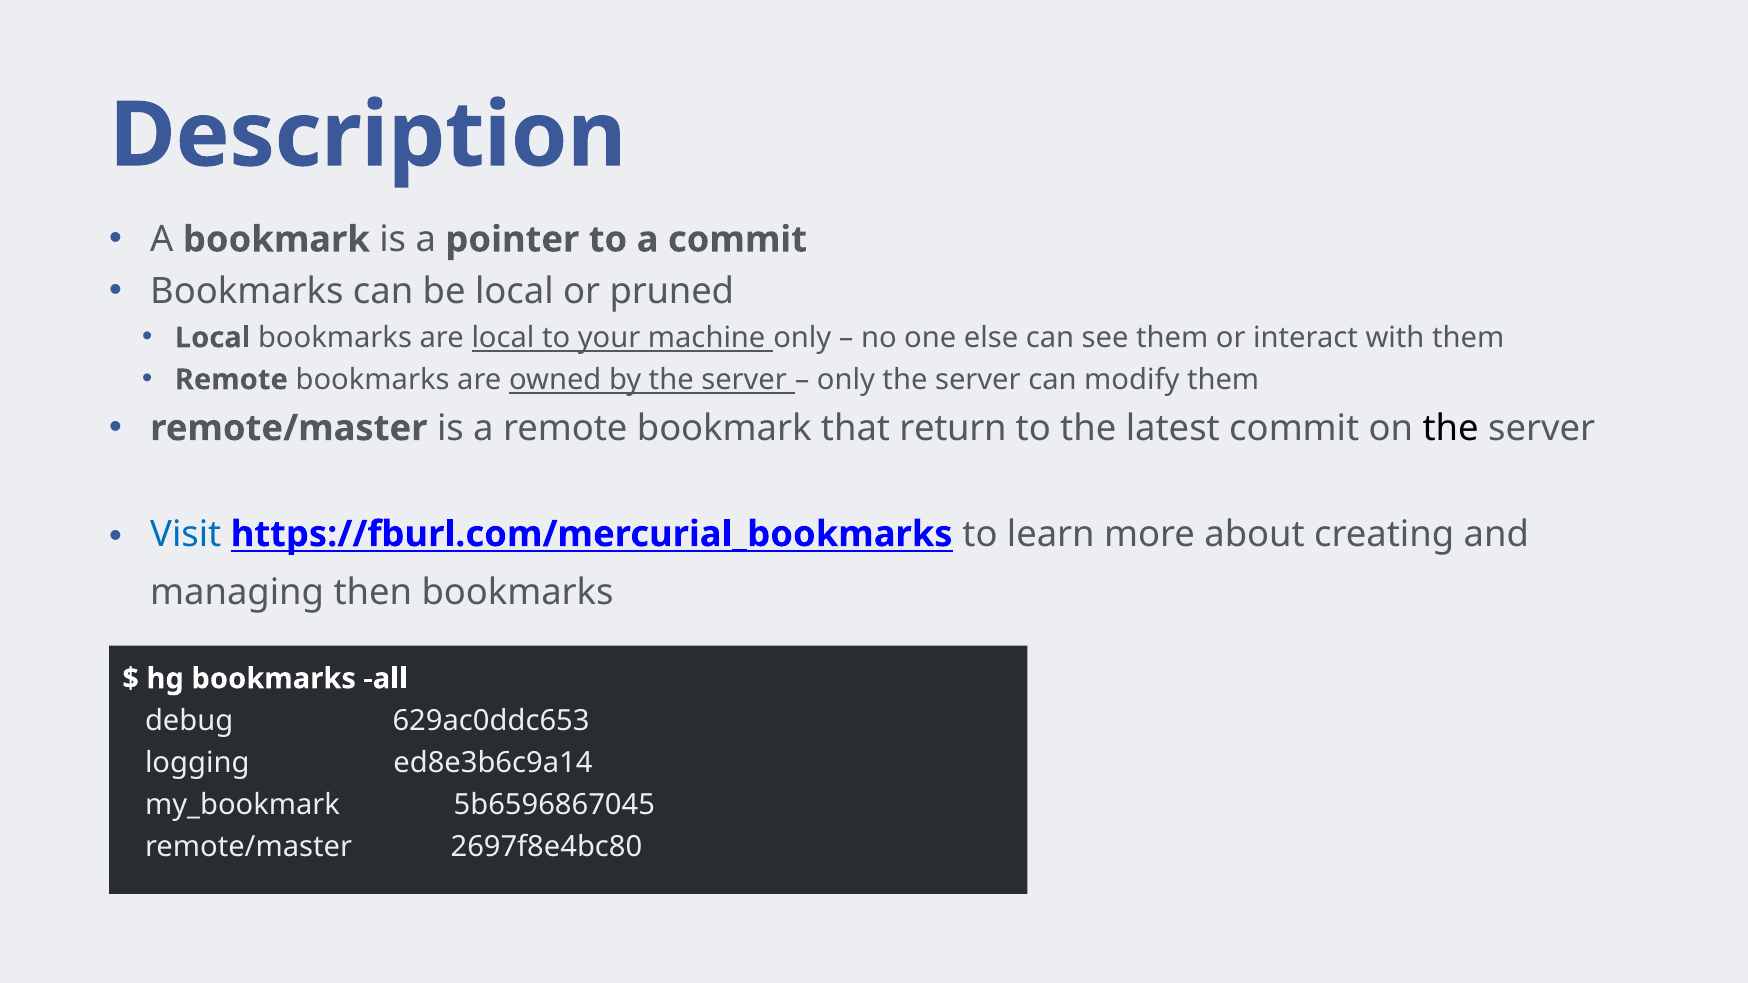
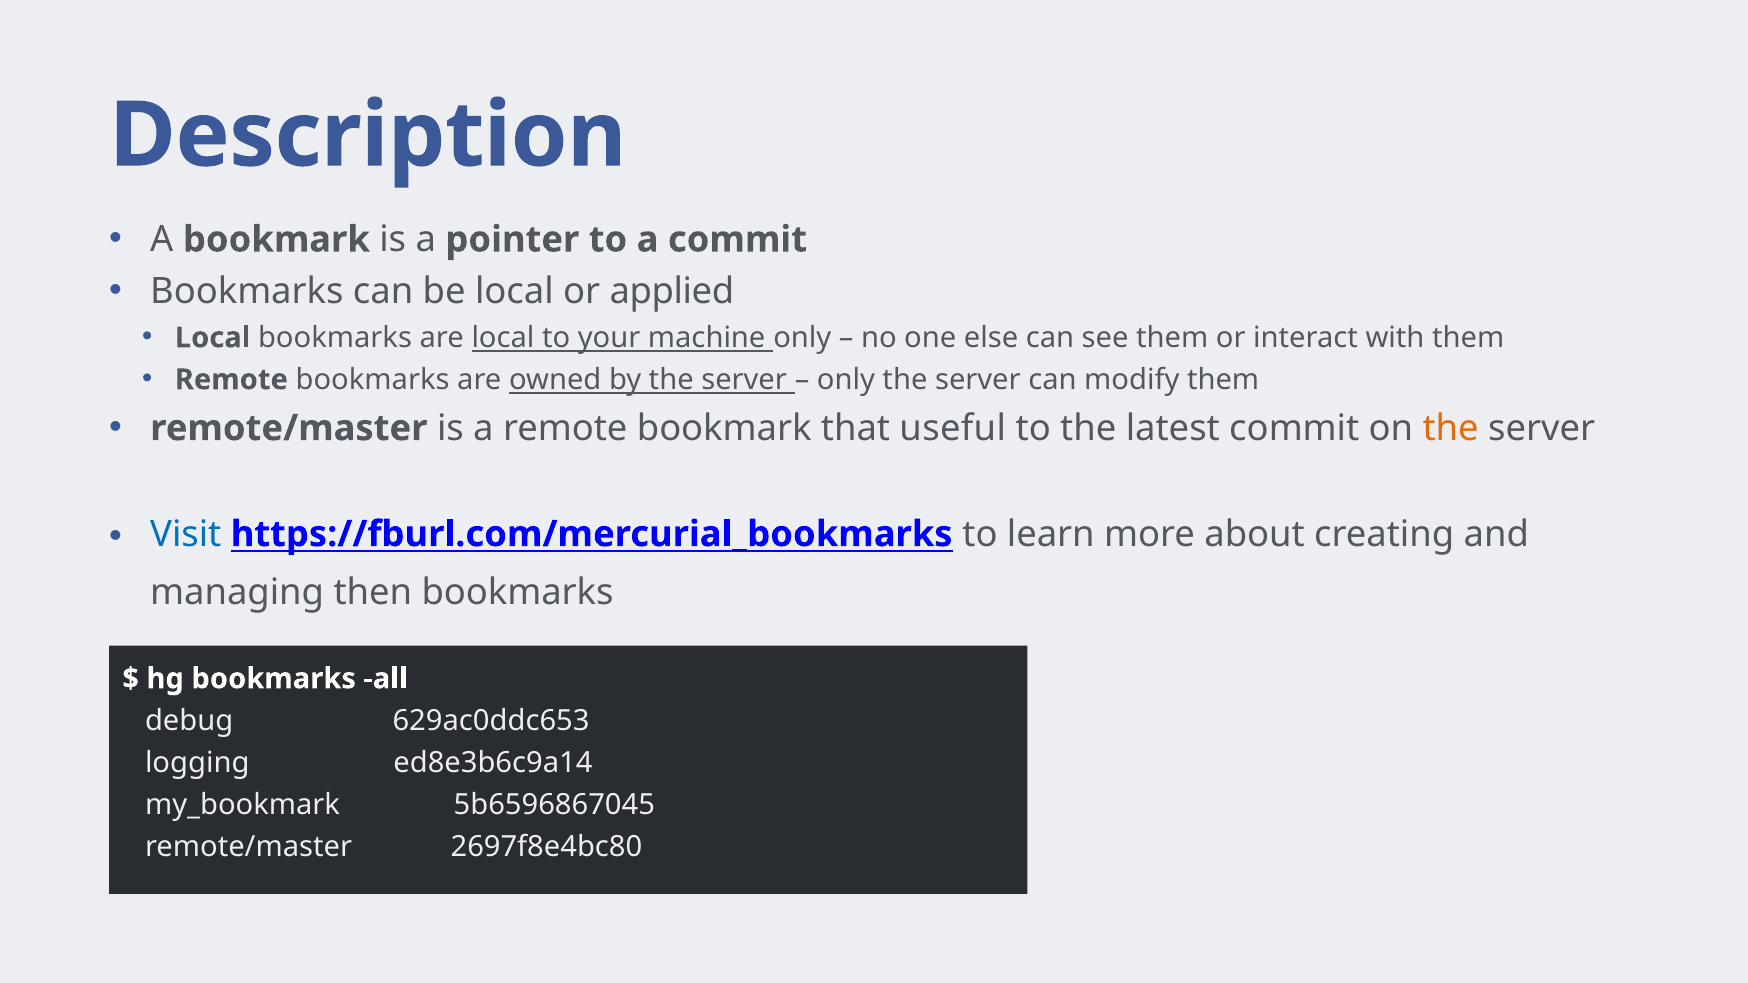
pruned: pruned -> applied (672, 292)
return: return -> useful (953, 428)
the colour: black -> orange (1451, 428)
